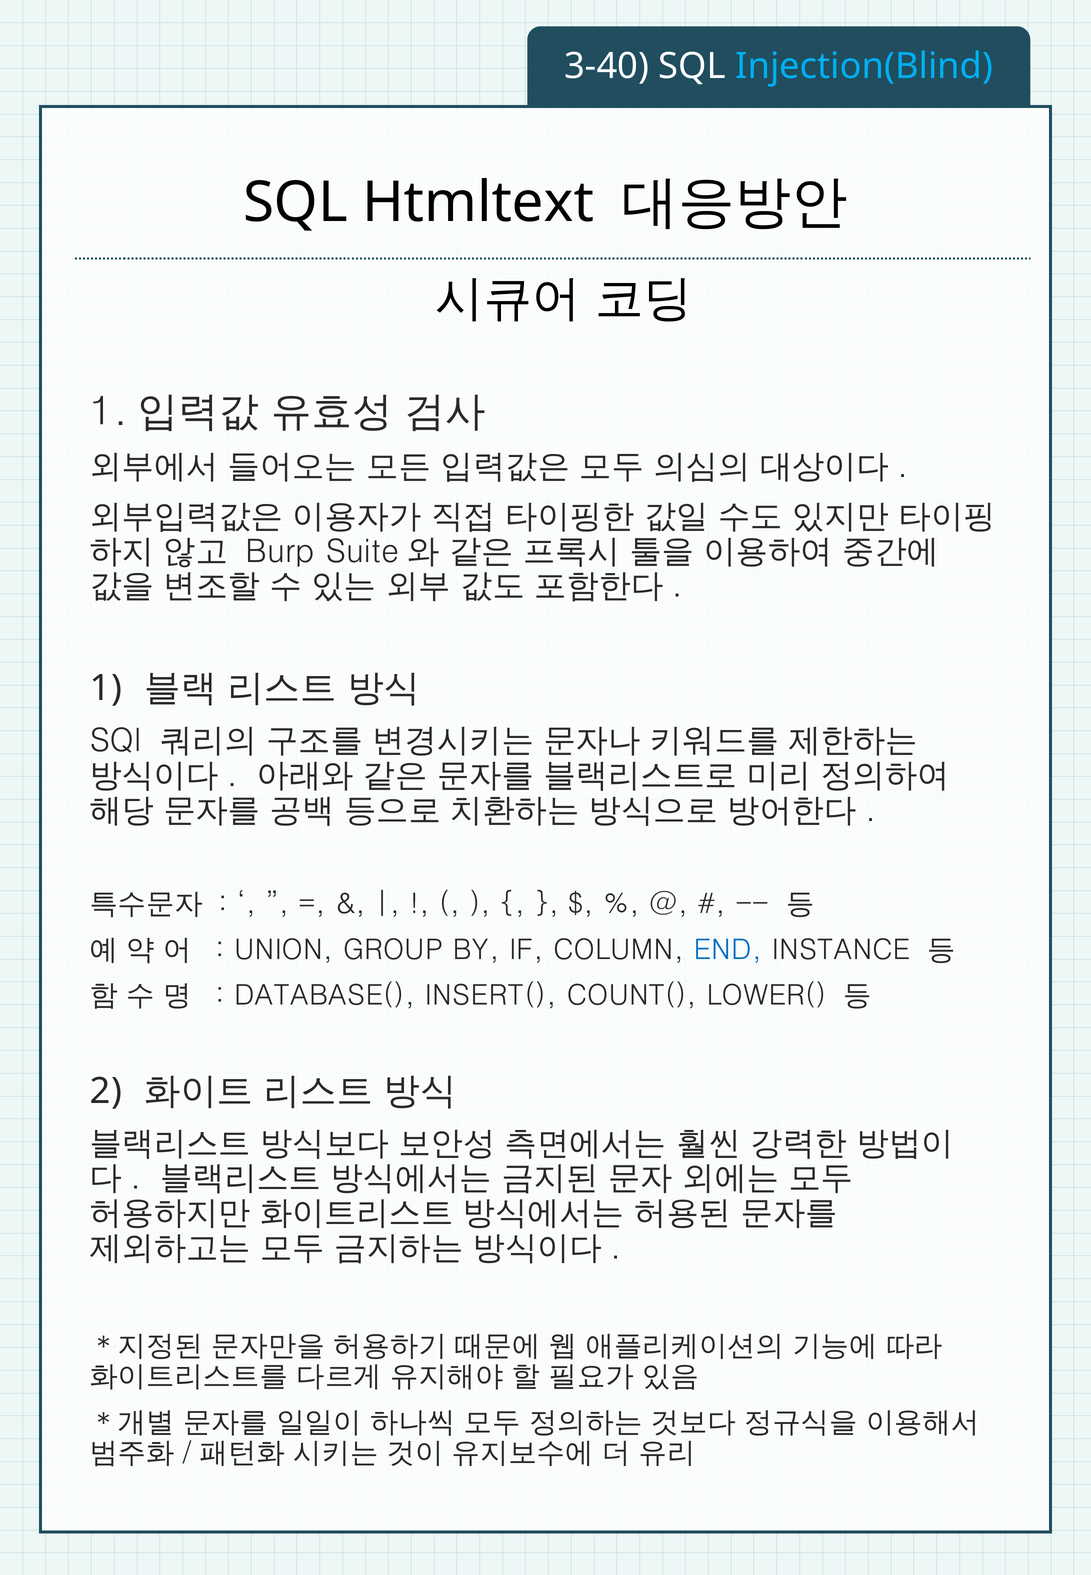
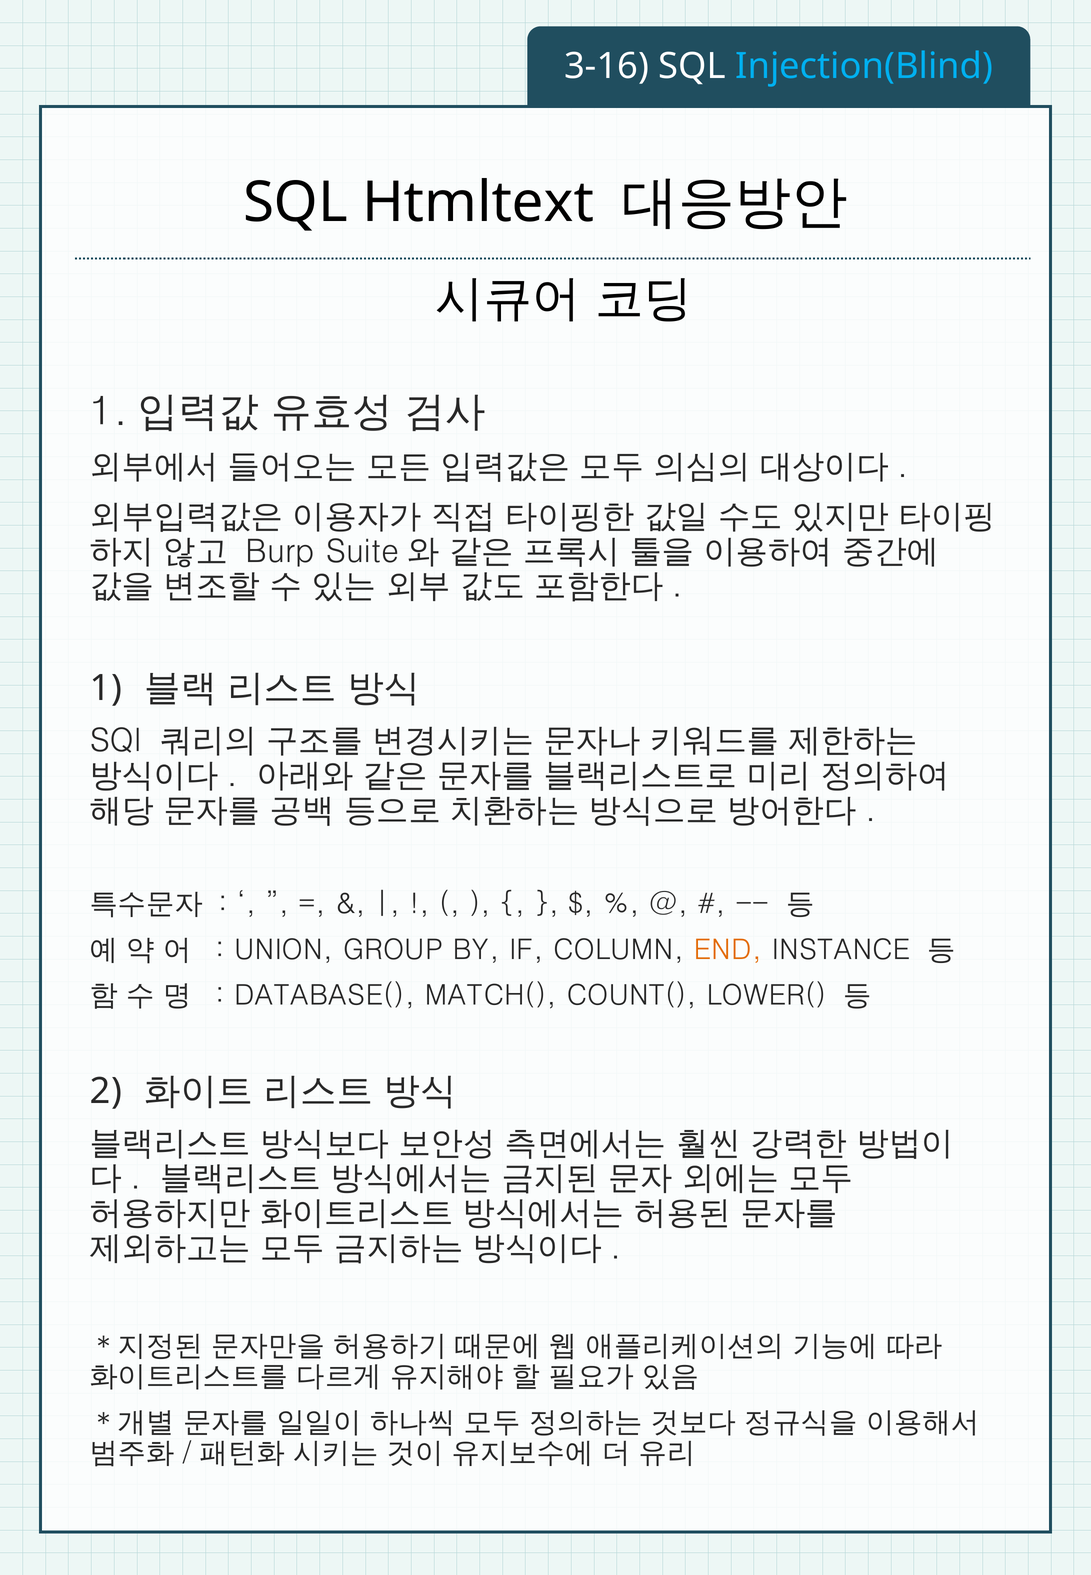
3-40: 3-40 -> 3-16 (607, 66)
END colour: blue -> orange (728, 950)
INSERT(: INSERT( -> MATCH( (491, 996)
